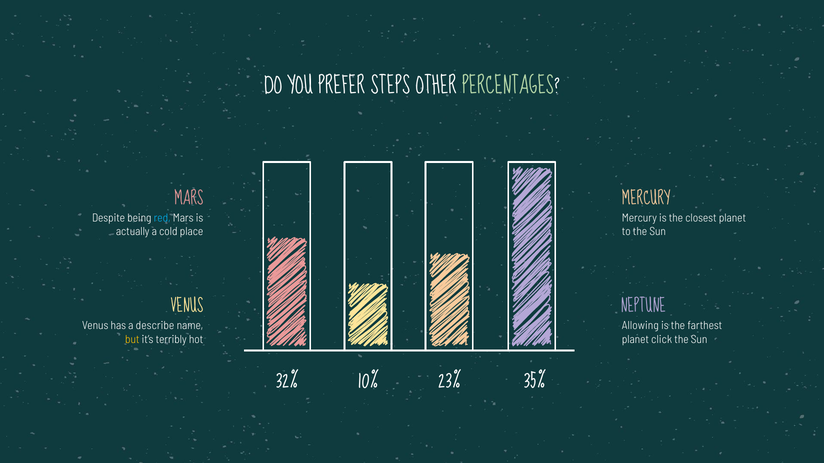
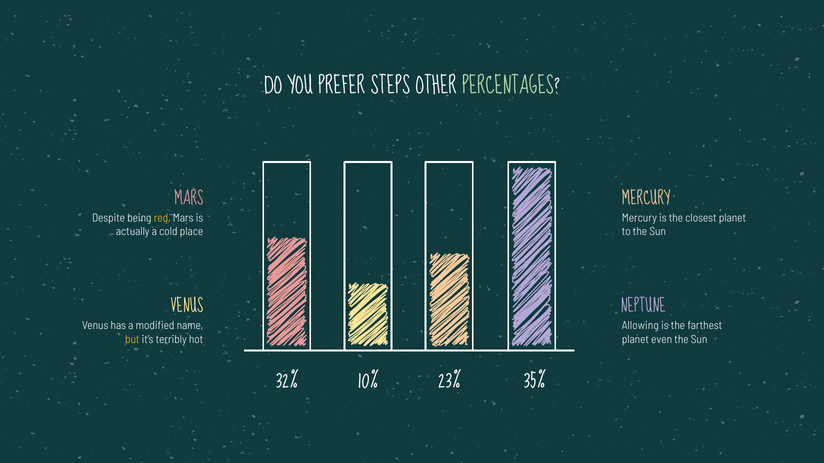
red colour: light blue -> yellow (162, 218)
describe: describe -> modified (155, 326)
click: click -> even (662, 340)
